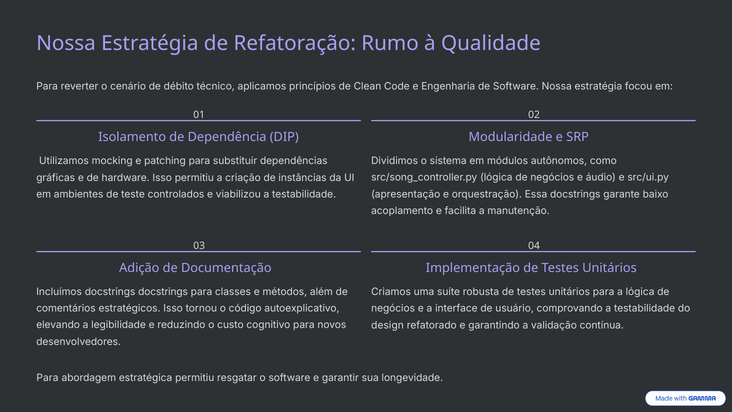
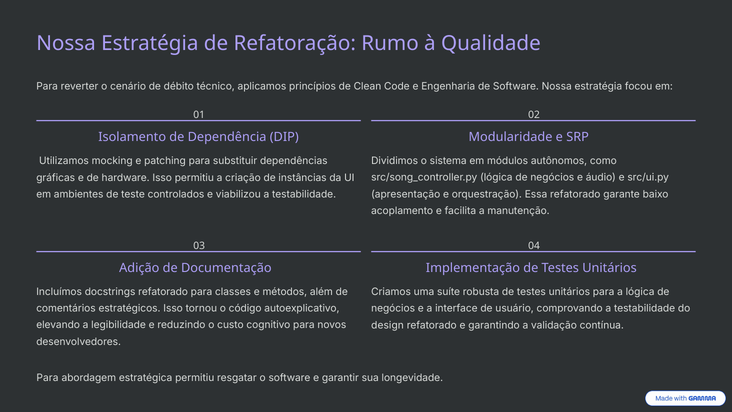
Essa docstrings: docstrings -> refatorado (575, 194)
docstrings docstrings: docstrings -> refatorado (163, 292)
